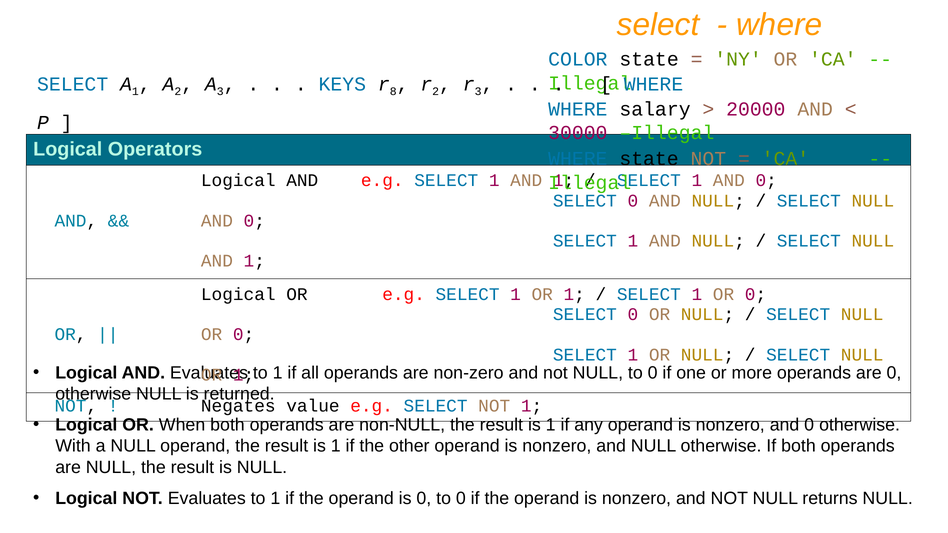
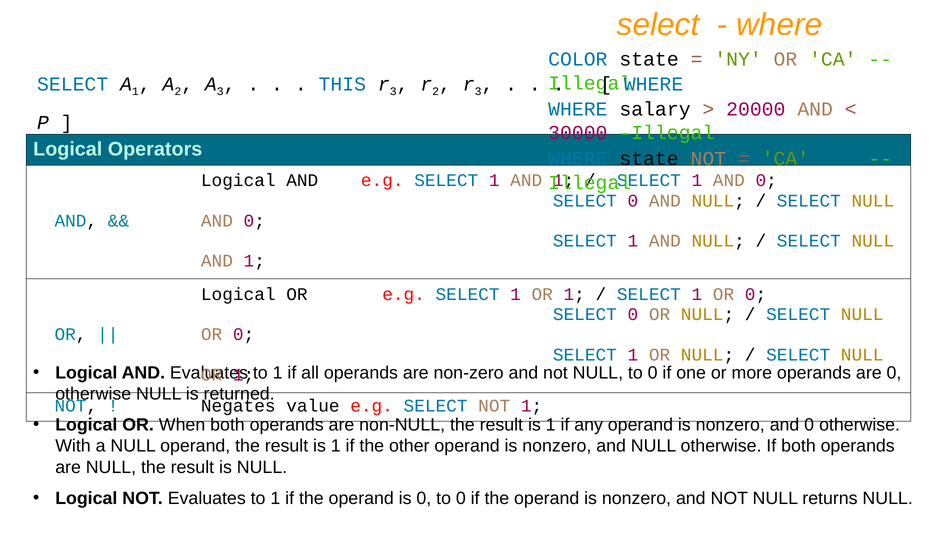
KEYS: KEYS -> THIS (342, 84)
8: 8 -> 3 (393, 92)
